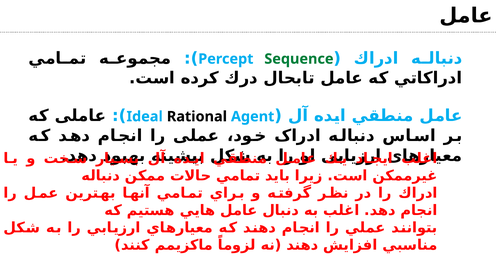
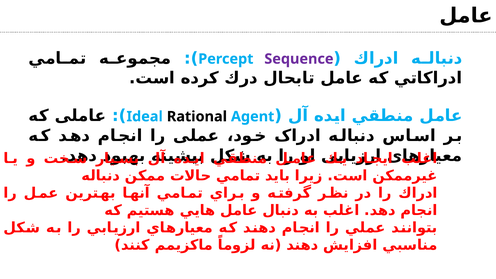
Sequence colour: green -> purple (299, 59)
